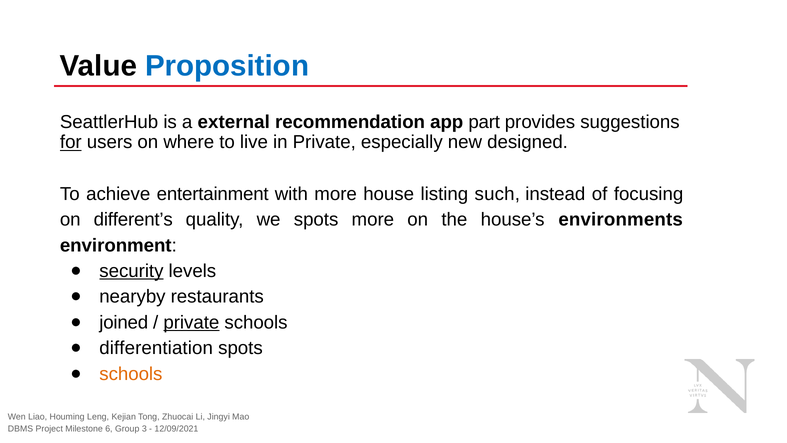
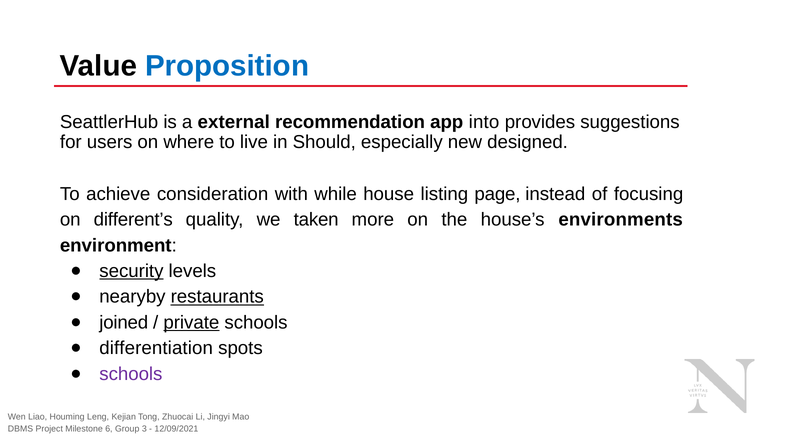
part: part -> into (484, 122)
for underline: present -> none (71, 142)
in Private: Private -> Should (324, 142)
entertainment: entertainment -> consideration (213, 194)
with more: more -> while (336, 194)
such: such -> page (497, 194)
we spots: spots -> taken (316, 220)
restaurants underline: none -> present (217, 297)
schools colour: orange -> purple (131, 374)
